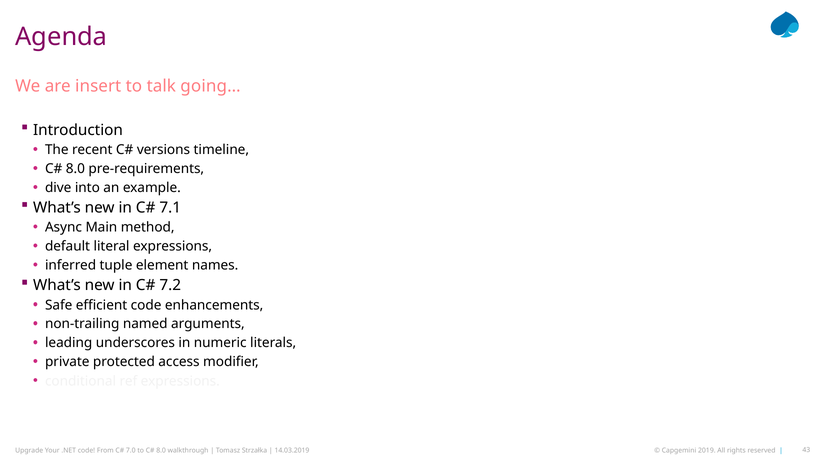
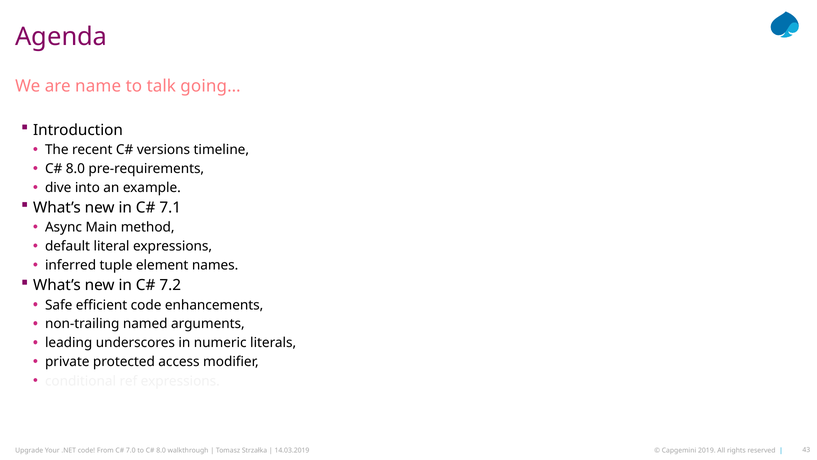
insert: insert -> name (98, 86)
